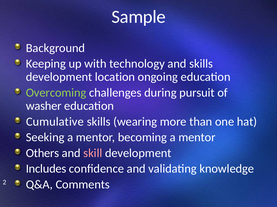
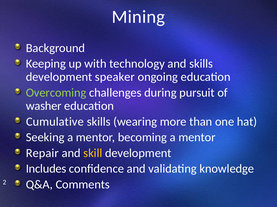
Sample: Sample -> Mining (138, 17)
location: location -> speaker (115, 77)
Others: Others -> Repair (42, 154)
skill colour: pink -> yellow (93, 154)
